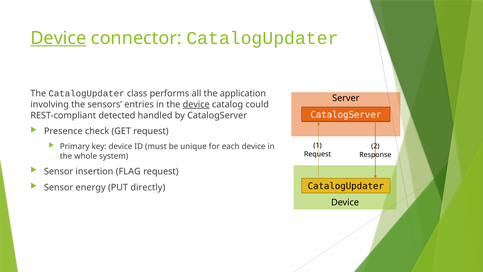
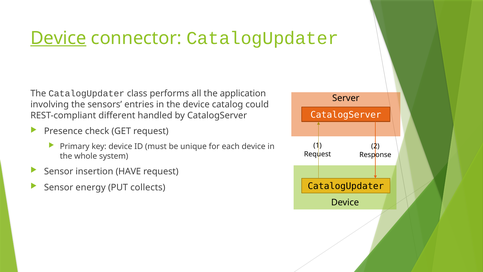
device underline: present -> none (196, 104)
detected: detected -> different (117, 115)
FLAG: FLAG -> HAVE (128, 171)
directly: directly -> collects (148, 187)
